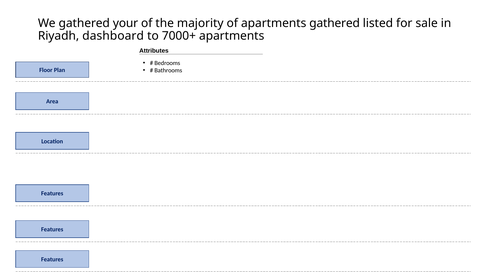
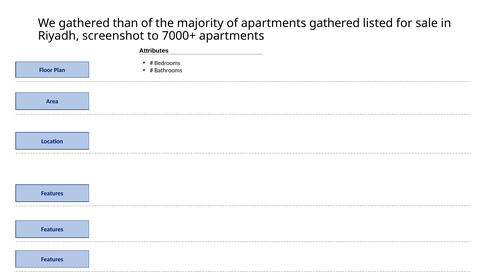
your: your -> than (126, 23)
dashboard: dashboard -> screenshot (113, 36)
